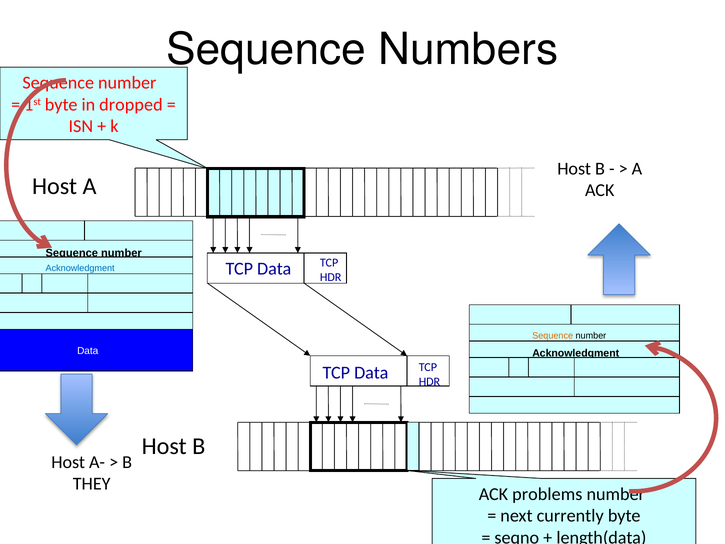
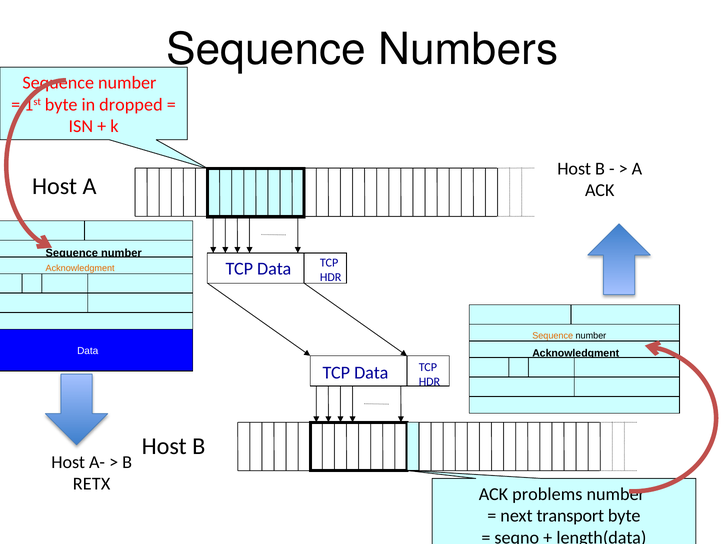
Acknowledgment colour: blue -> orange (80, 268)
THEY: THEY -> RETX (92, 484)
currently: currently -> transport (570, 516)
